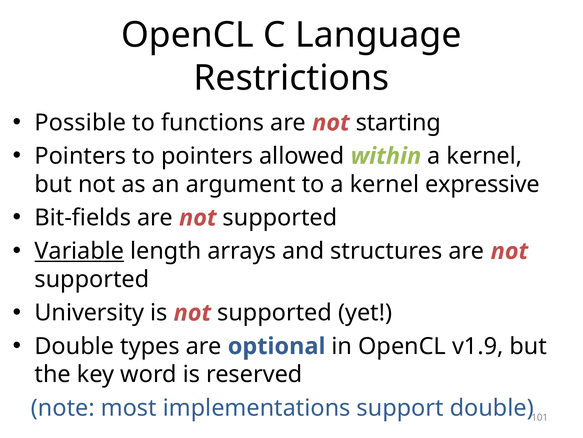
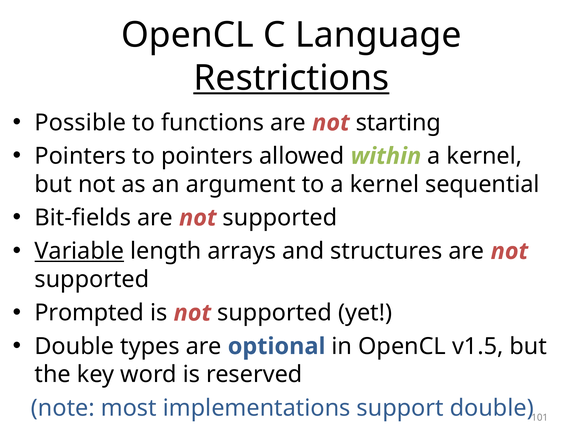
Restrictions underline: none -> present (291, 78)
expressive: expressive -> sequential (482, 184)
University: University -> Prompted (89, 312)
v1.9: v1.9 -> v1.5 (478, 346)
